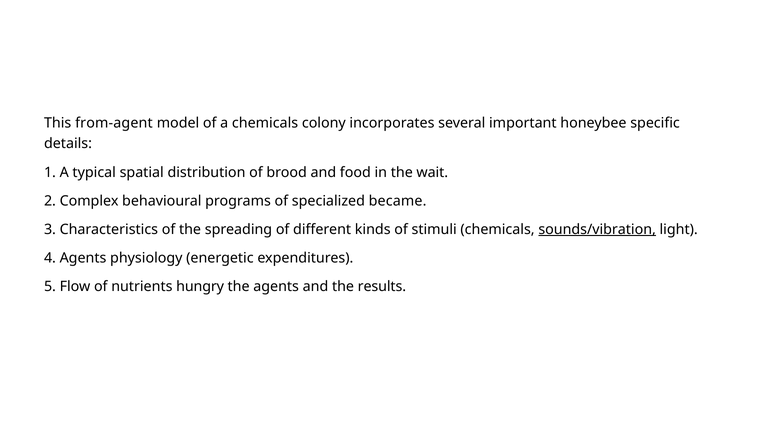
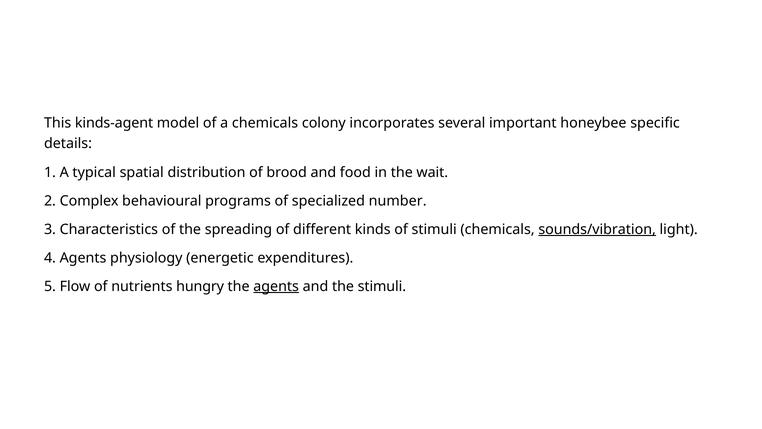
from-agent: from-agent -> kinds-agent (114, 123)
became: became -> number (398, 201)
agents underline: none -> present (276, 286)
the results: results -> stimuli (382, 286)
